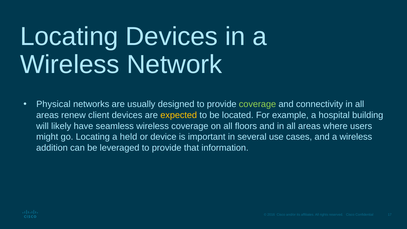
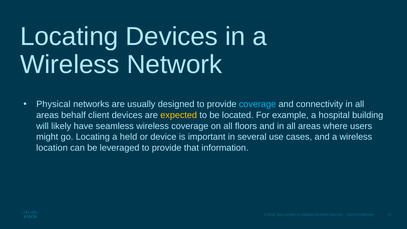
coverage colour: light green -> light blue (257, 104)
renew: renew -> behalf (73, 115)
addition: addition -> location (52, 148)
